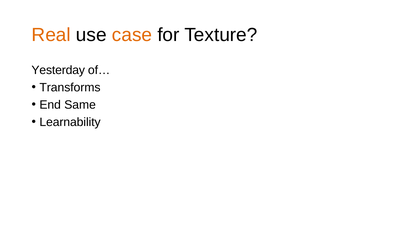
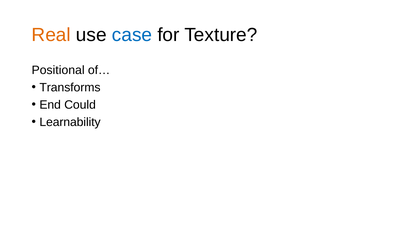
case colour: orange -> blue (132, 35)
Yesterday: Yesterday -> Positional (58, 70)
Same: Same -> Could (80, 105)
